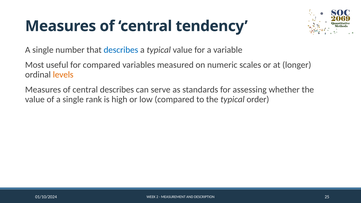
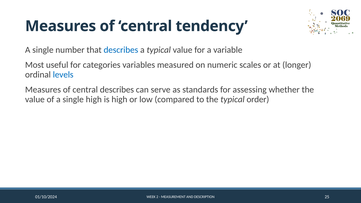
for compared: compared -> categories (102, 65)
levels colour: orange -> blue (63, 75)
single rank: rank -> high (94, 99)
